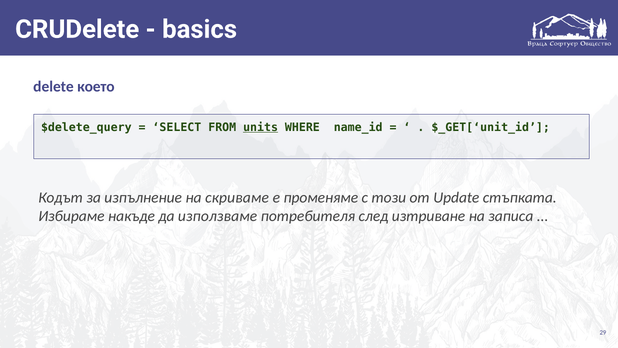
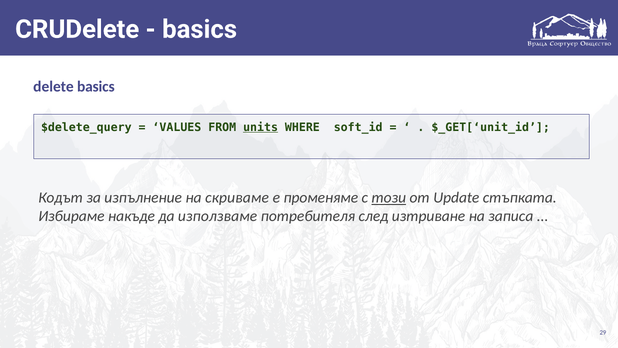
delete което: което -> basics (96, 87)
SELECT: SELECT -> VALUES (177, 127)
name_id: name_id -> soft_id (358, 127)
този underline: none -> present (389, 197)
